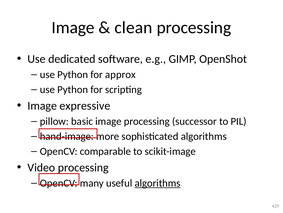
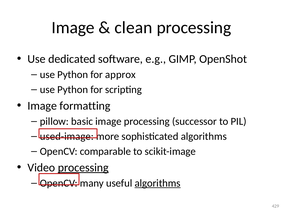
expressive: expressive -> formatting (85, 105)
hand-image: hand-image -> used-image (67, 136)
processing underline: none -> present (83, 167)
